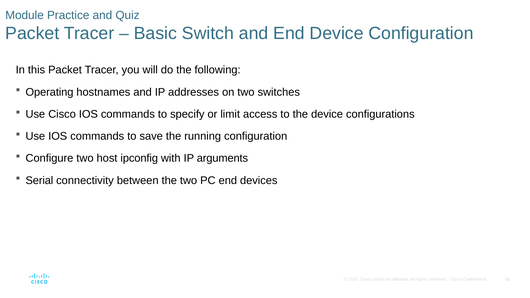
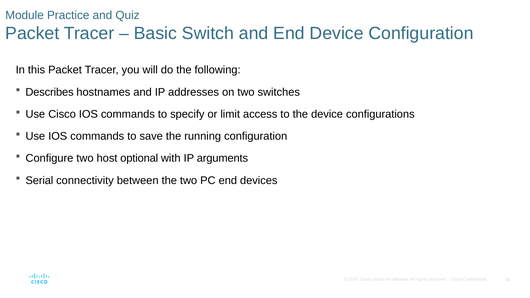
Operating: Operating -> Describes (50, 92)
ipconfig: ipconfig -> optional (139, 158)
